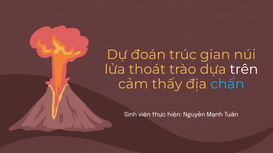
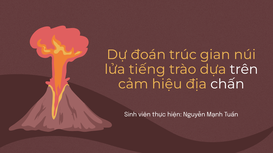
thoát: thoát -> tiếng (147, 70)
thấy: thấy -> hiệu (167, 84)
chấn colour: light blue -> white (227, 84)
